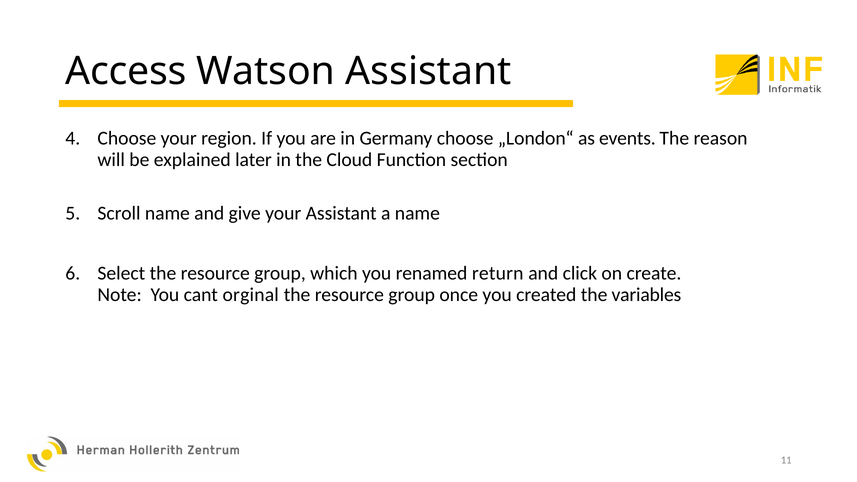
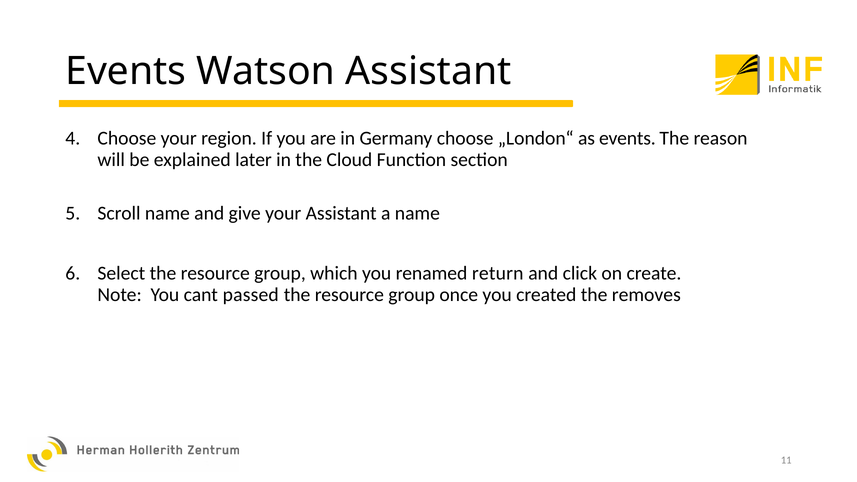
Access: Access -> Events (126, 71)
orginal: orginal -> passed (251, 295)
variables: variables -> removes (646, 295)
